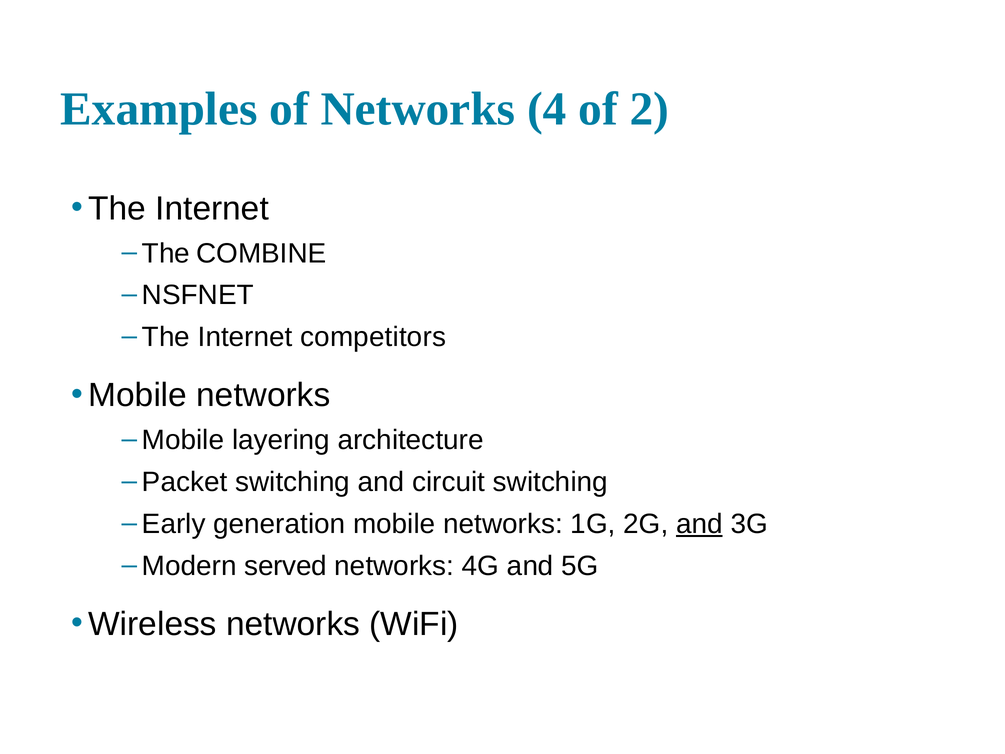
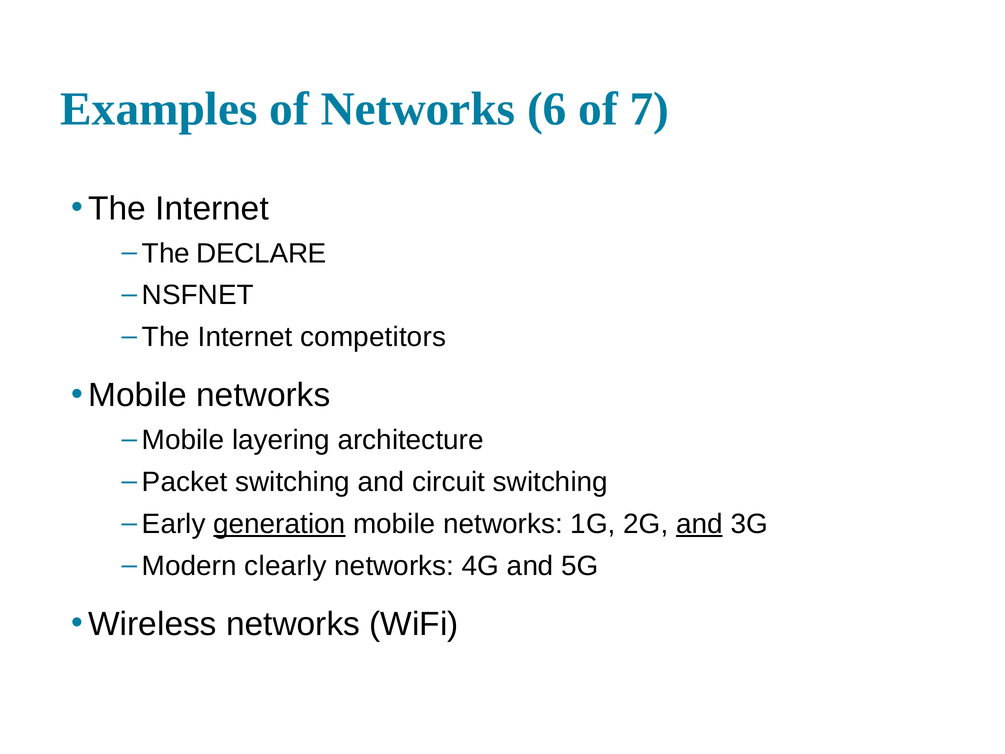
4: 4 -> 6 (547, 109)
2: 2 -> 7 (649, 109)
COMBINE: COMBINE -> DECLARE (261, 253)
generation underline: none -> present (279, 524)
served: served -> clearly (285, 566)
